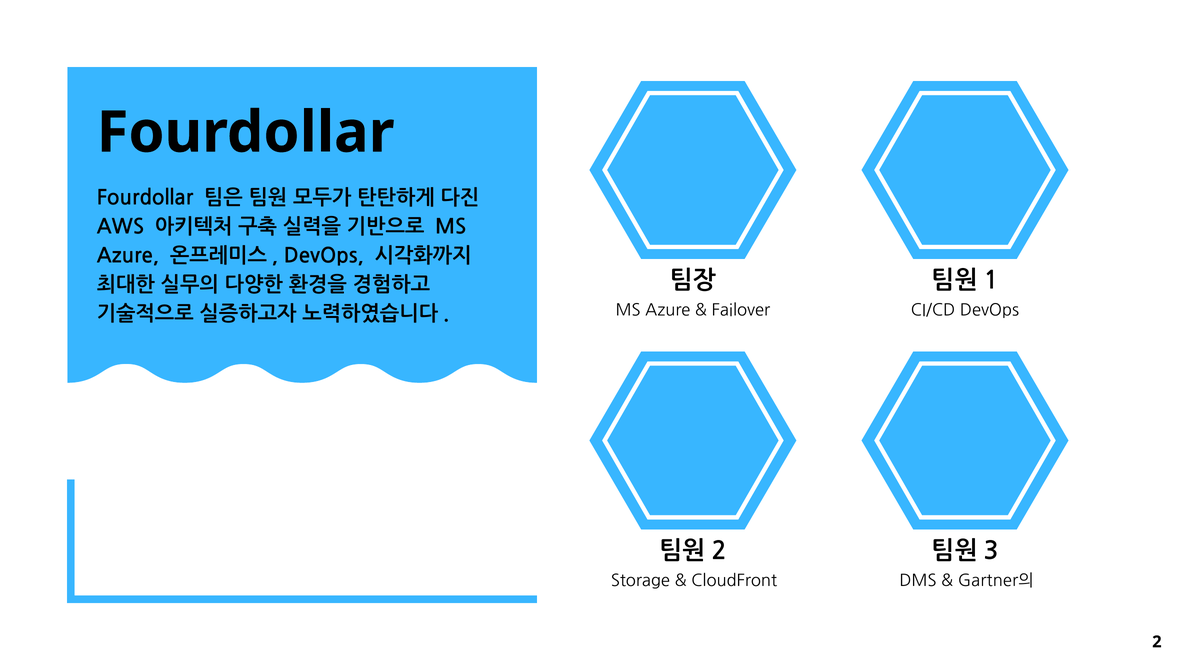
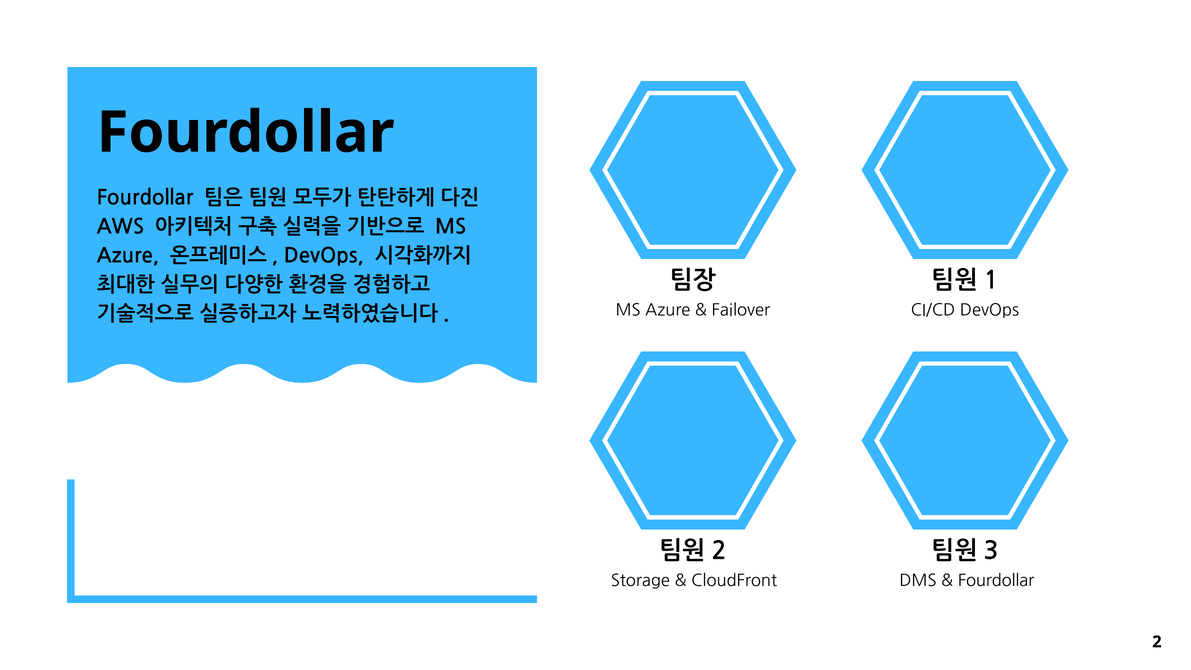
Gartner의: Gartner의 -> Fourdollar (996, 580)
